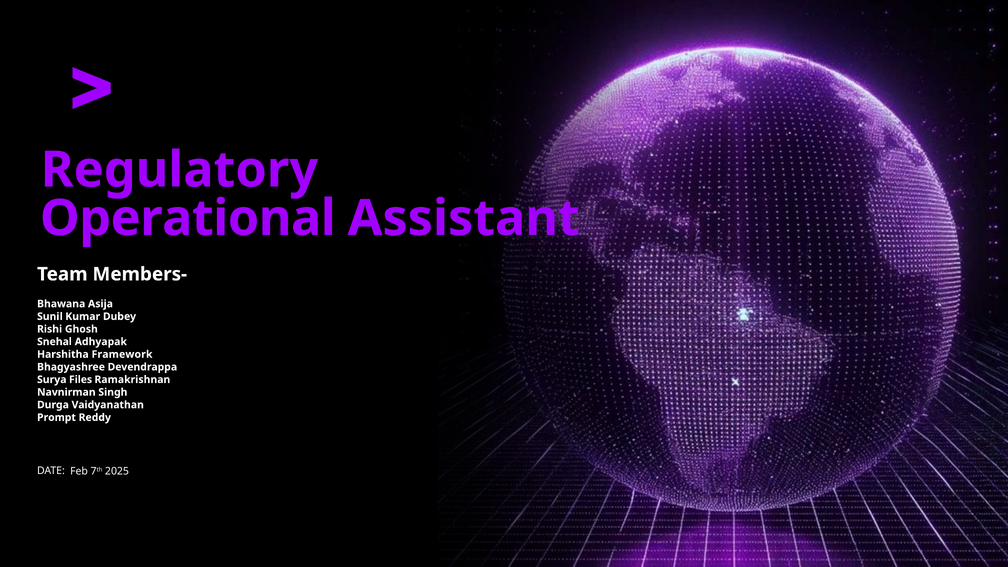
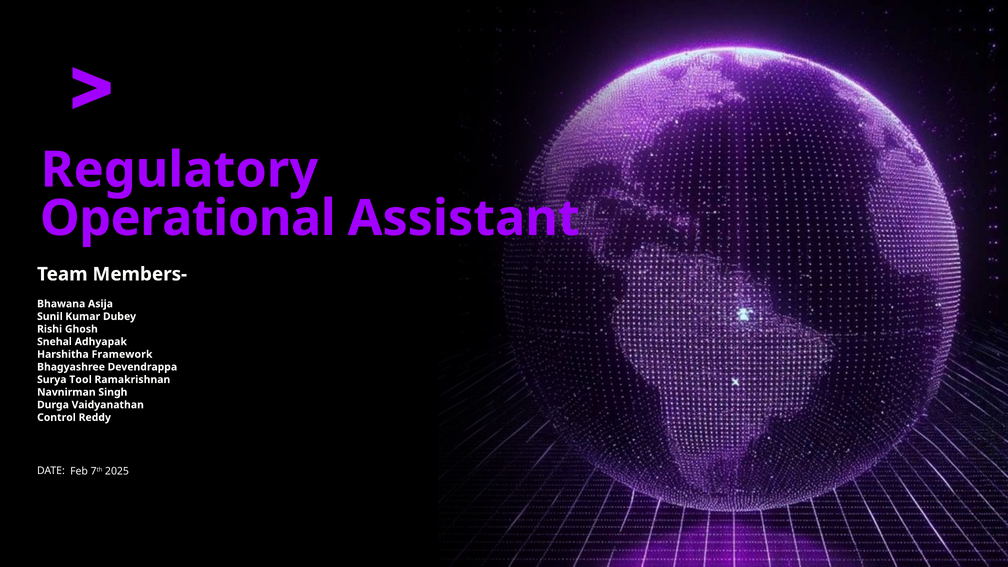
Files: Files -> Tool (80, 380)
Prompt: Prompt -> Control (56, 417)
